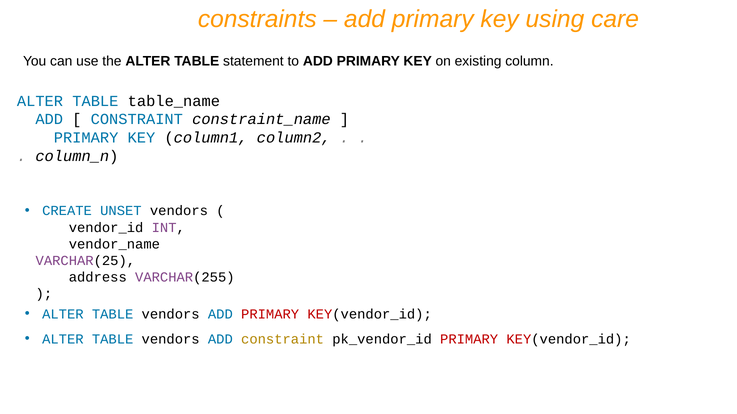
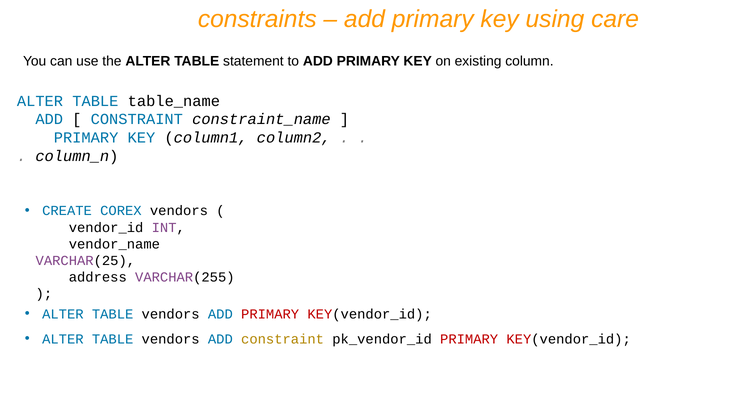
UNSET: UNSET -> COREX (121, 211)
